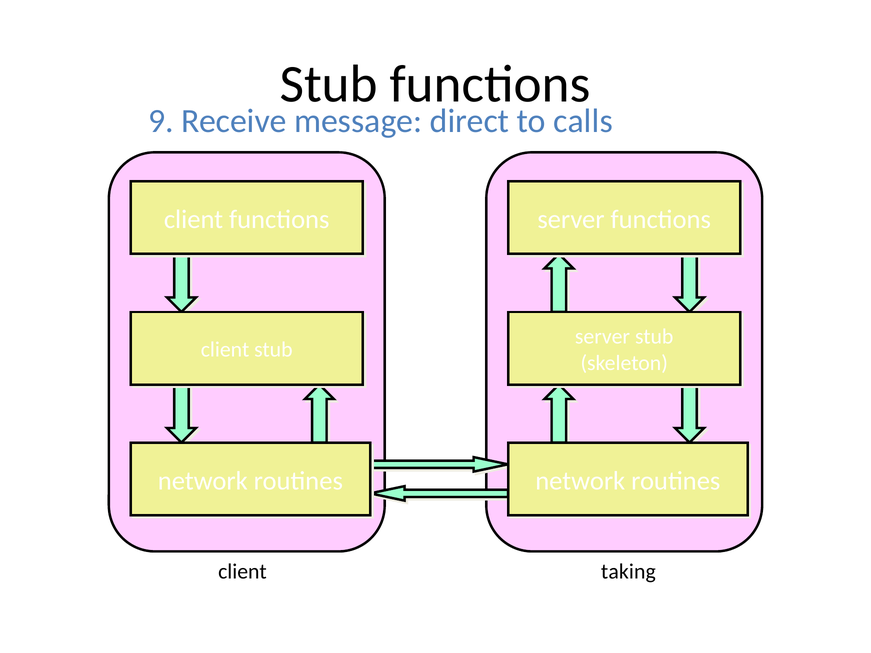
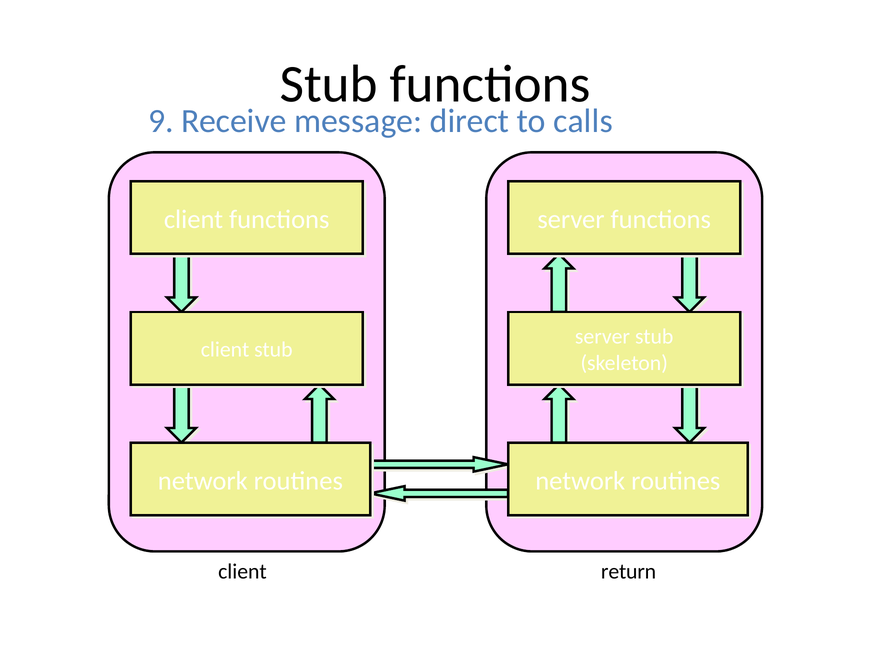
taking: taking -> return (629, 572)
